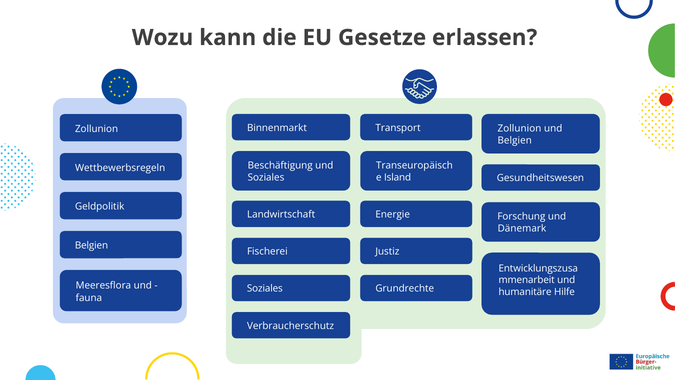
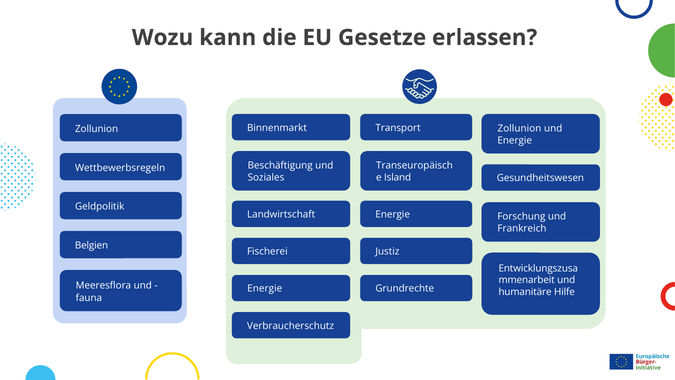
Belgien: Belgien -> Energie (515, 140)
Dänemark: Dänemark -> Frankreich (522, 228)
Soziales: Soziales -> Energie (265, 288)
